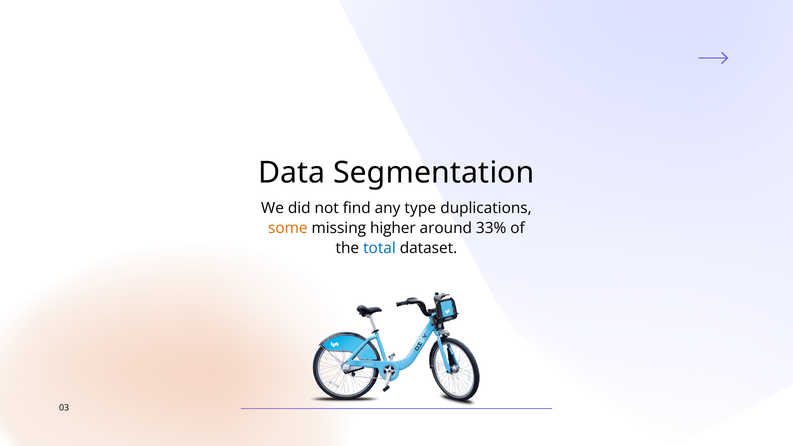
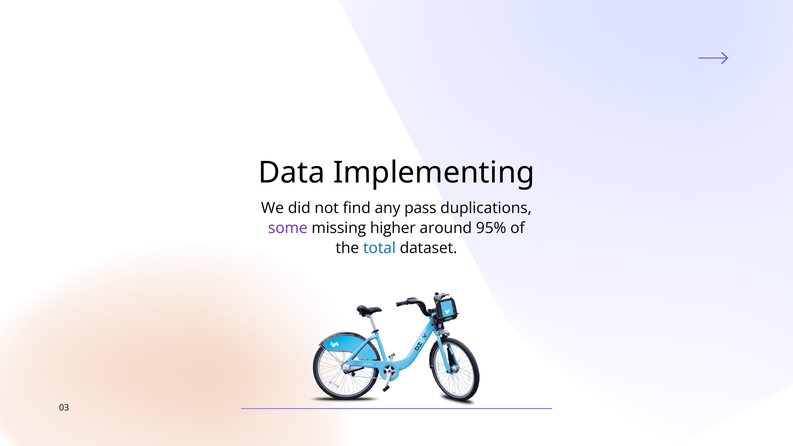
Segmentation: Segmentation -> Implementing (434, 173)
type: type -> pass (420, 208)
some colour: orange -> purple (288, 228)
33%: 33% -> 95% (491, 228)
